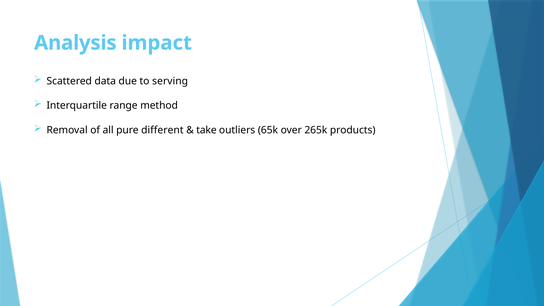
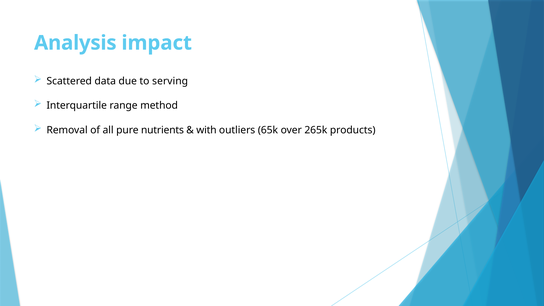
different: different -> nutrients (162, 130)
take: take -> with (206, 130)
